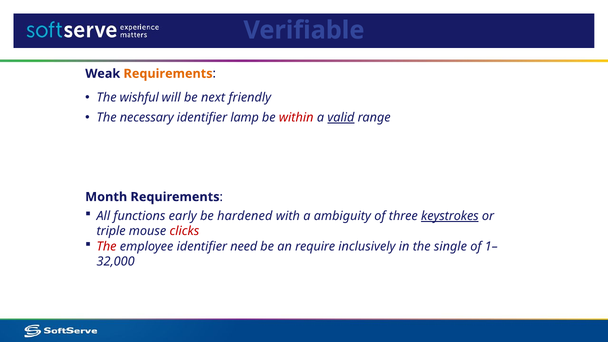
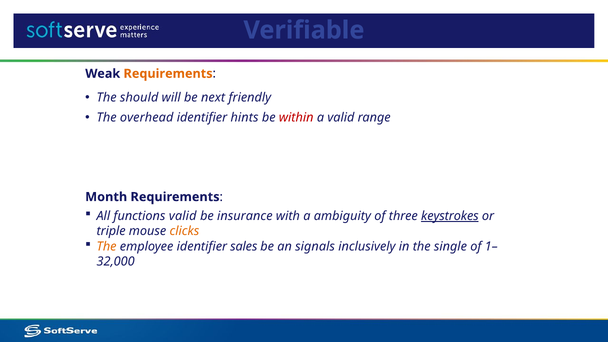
wishful: wishful -> should (139, 97)
necessary: necessary -> overhead (147, 117)
lamp: lamp -> hints (245, 117)
valid underline: present -> none (341, 117)
functions early: early -> valid (183, 216)
hardened: hardened -> insurance (245, 216)
clicks colour: red -> orange (184, 231)
The colour: red -> orange (107, 246)
need: need -> sales (244, 246)
require: require -> signals (315, 246)
